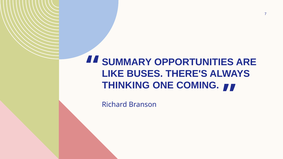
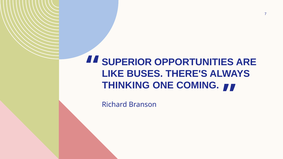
SUMMARY: SUMMARY -> SUPERIOR (127, 62)
